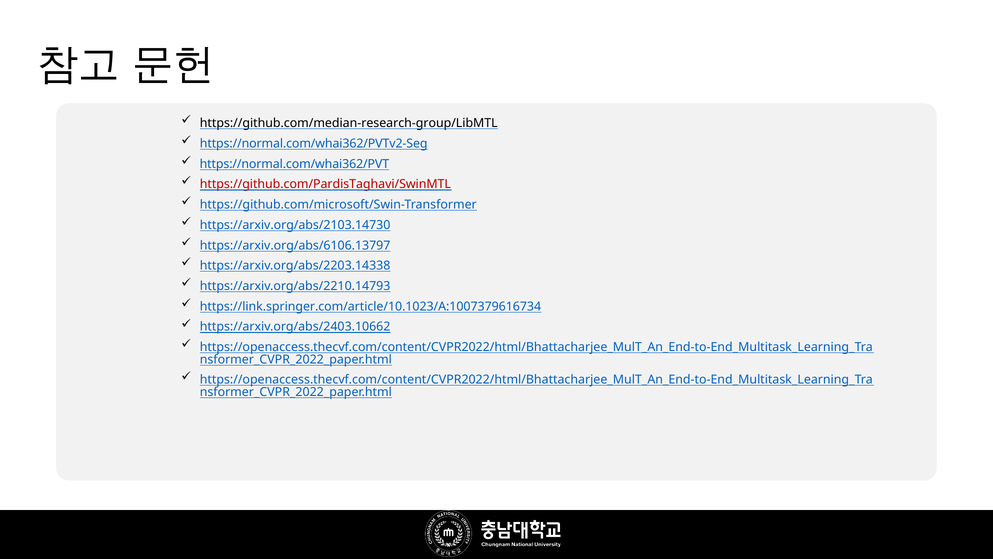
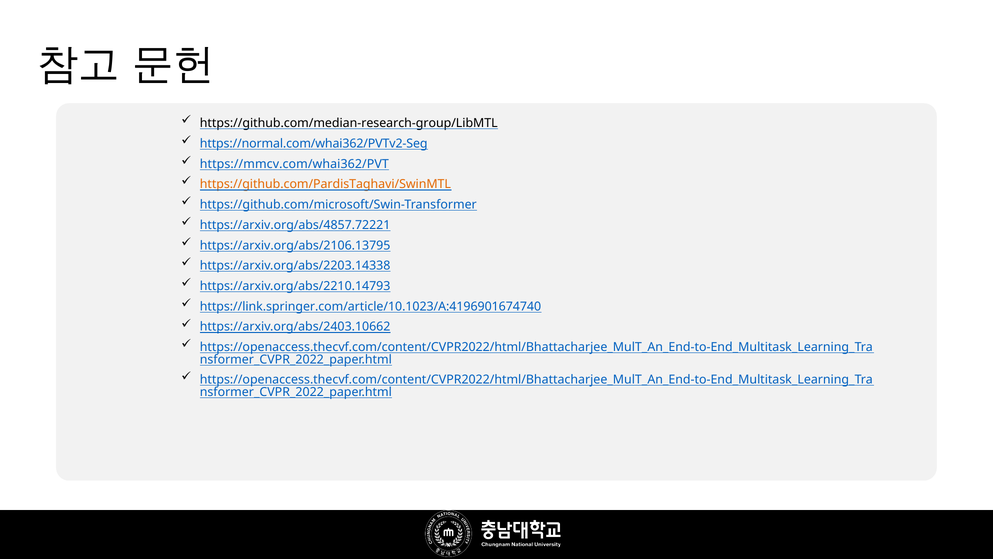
https://normal.com/whai362/PVT: https://normal.com/whai362/PVT -> https://mmcv.com/whai362/PVT (294, 164)
https://github.com/PardisTaghavi/SwinMTL colour: red -> orange (325, 184)
https://arxiv.org/abs/2103.14730: https://arxiv.org/abs/2103.14730 -> https://arxiv.org/abs/4857.72221 (295, 225)
https://arxiv.org/abs/6106.13797: https://arxiv.org/abs/6106.13797 -> https://arxiv.org/abs/2106.13795 (295, 245)
https://link.springer.com/article/10.1023/A:1007379616734: https://link.springer.com/article/10.1023/A:1007379616734 -> https://link.springer.com/article/10.1023/A:4196901674740 (370, 306)
